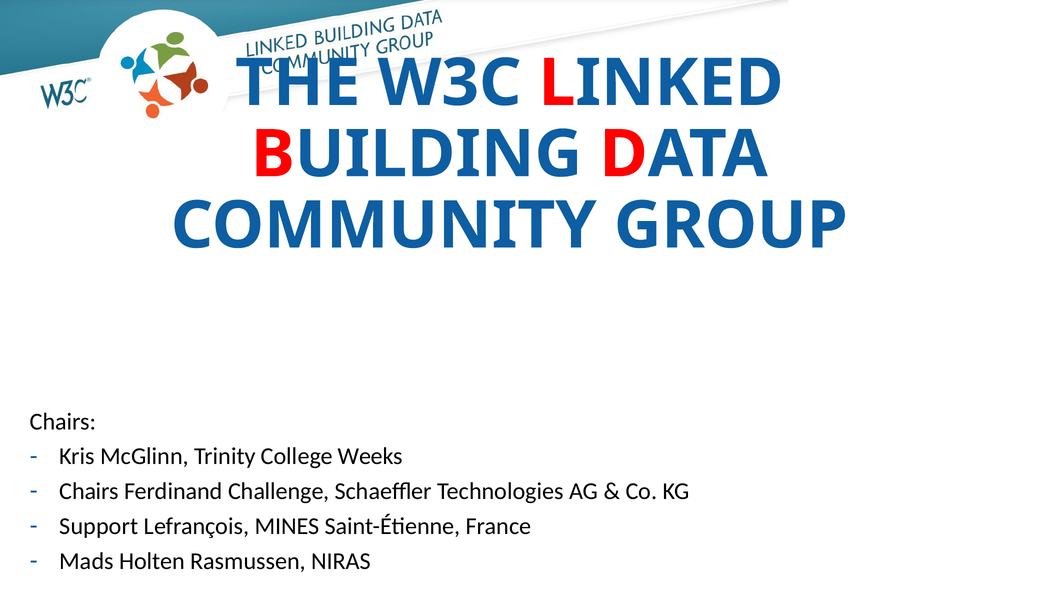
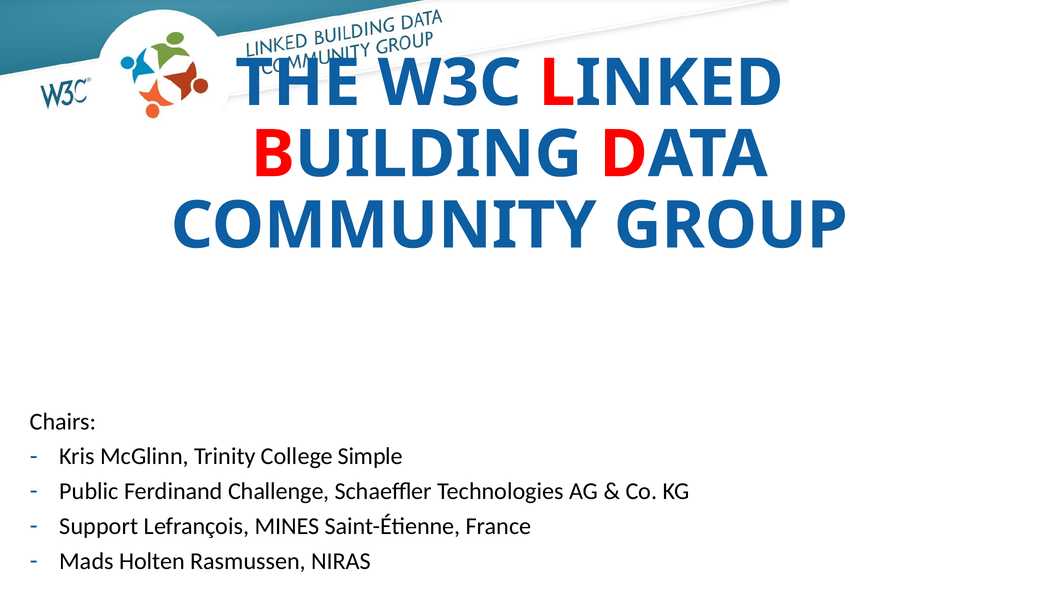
Weeks: Weeks -> Simple (370, 456)
Chairs: Chairs -> Public (89, 491)
